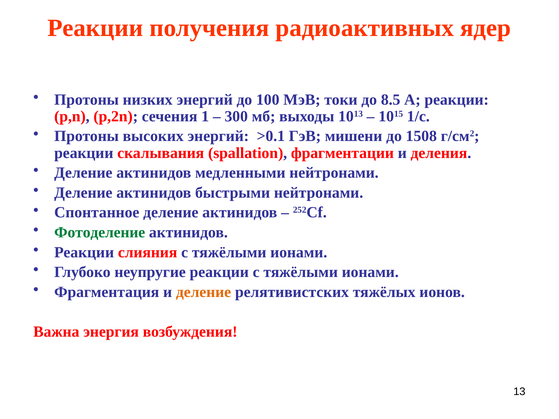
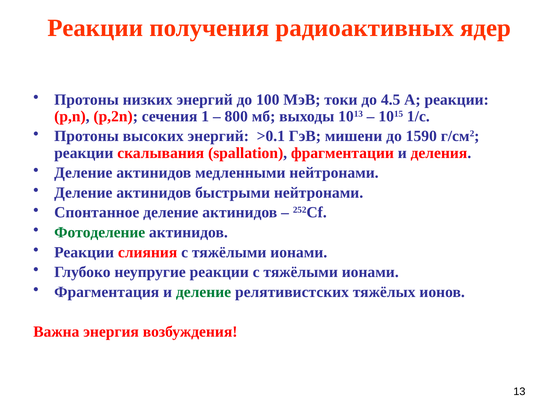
8.5: 8.5 -> 4.5 (391, 100)
300: 300 -> 800 (236, 116)
1508: 1508 -> 1590 (421, 136)
деление colour: orange -> green (204, 292)
